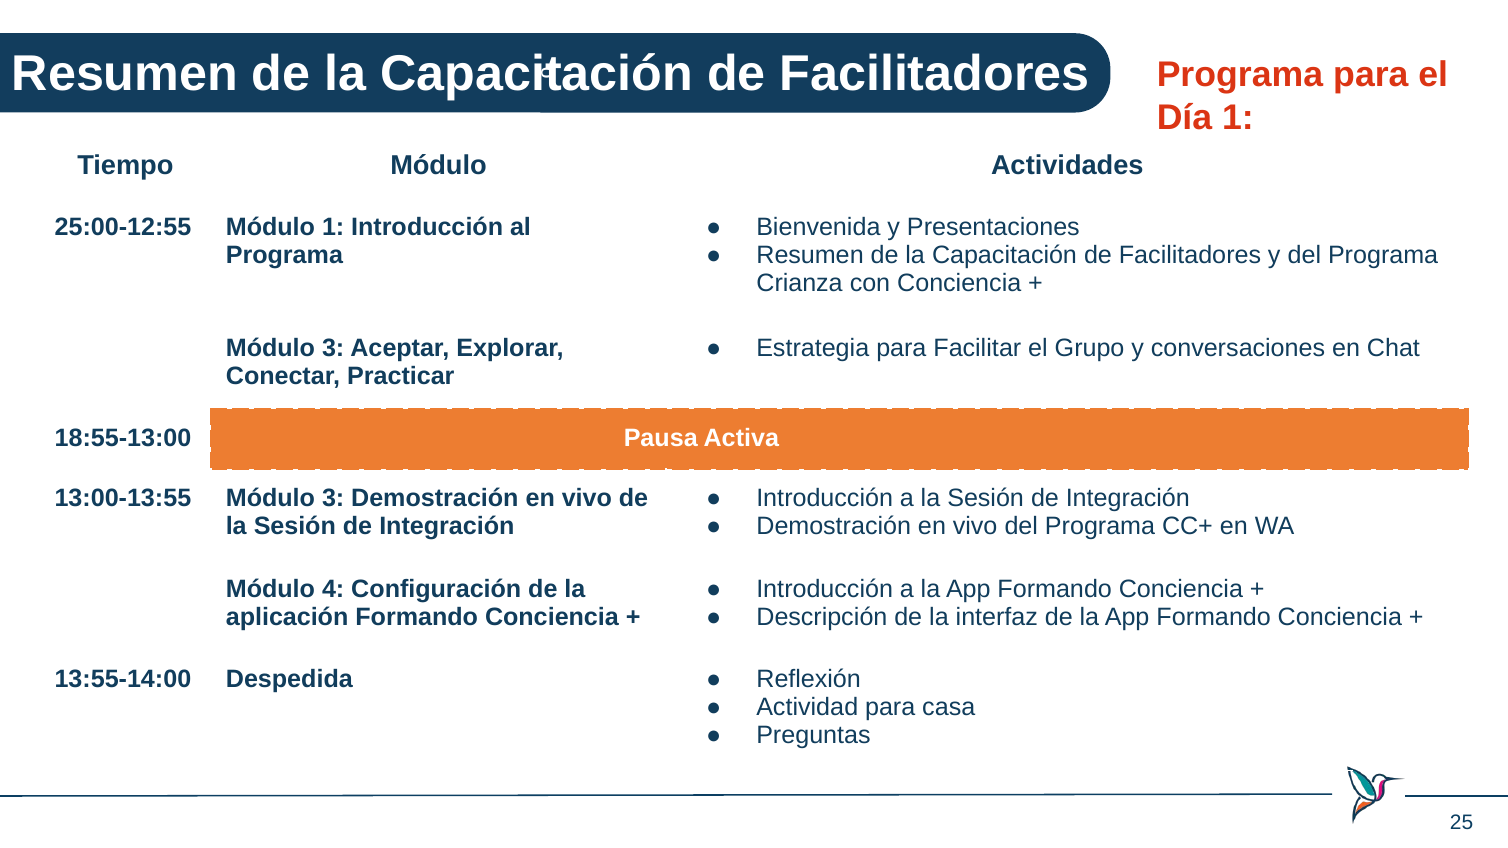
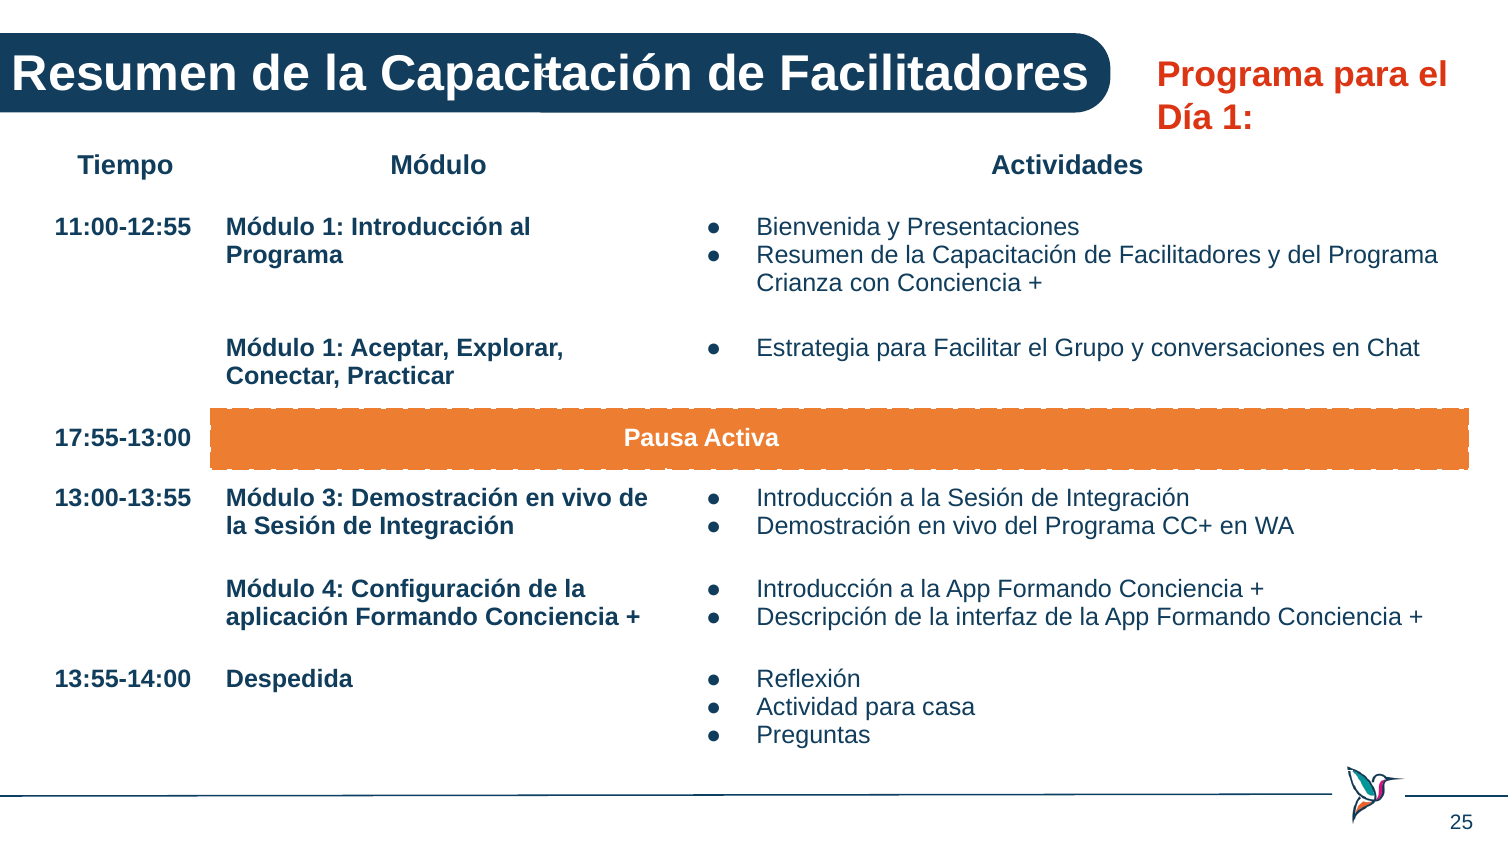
25:00-12:55: 25:00-12:55 -> 11:00-12:55 (123, 227)
3: 3 -> 1 (333, 348)
18:55-13:00: 18:55-13:00 -> 17:55-13:00 (123, 438)
